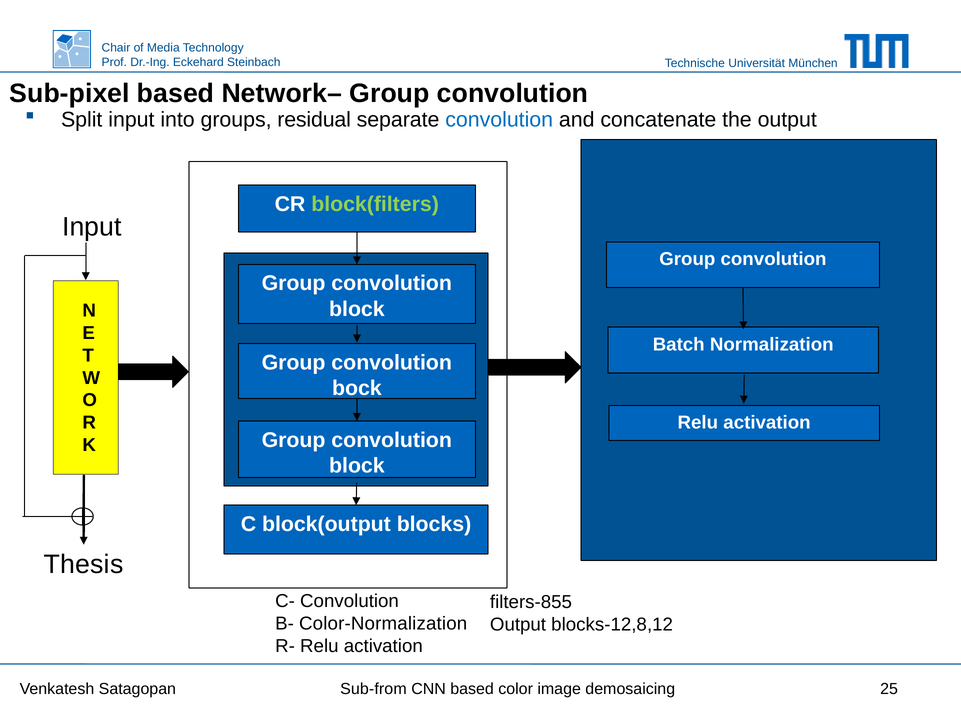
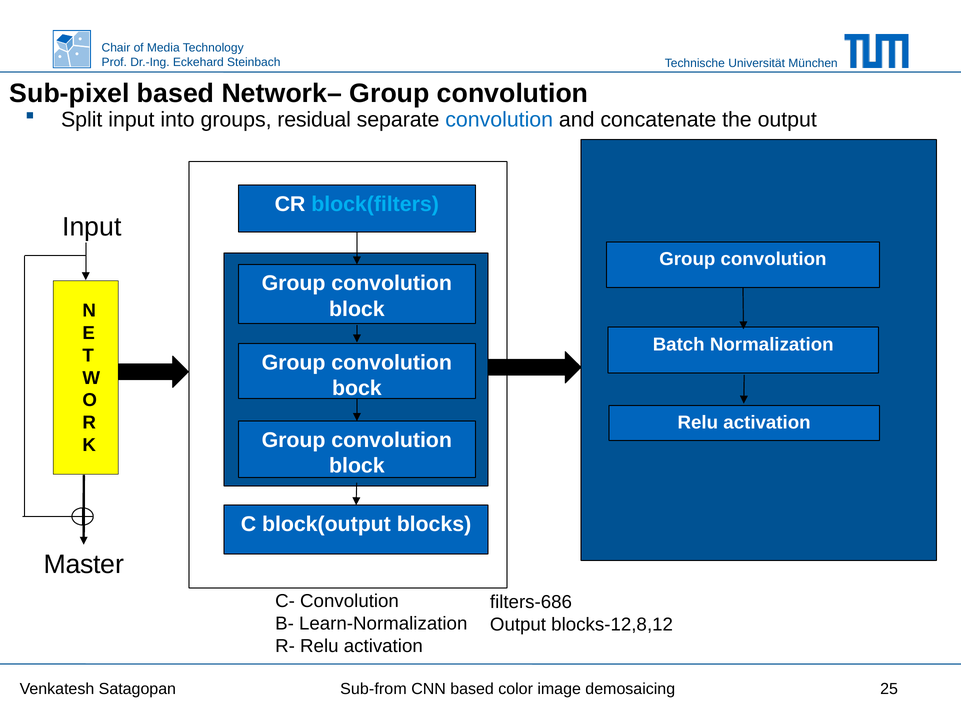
block(filters colour: light green -> light blue (375, 204)
Thesis: Thesis -> Master (84, 565)
filters-855: filters-855 -> filters-686 (531, 603)
Color-Normalization: Color-Normalization -> Learn-Normalization (383, 624)
